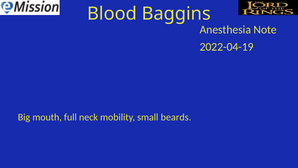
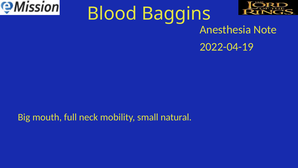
beards: beards -> natural (176, 117)
